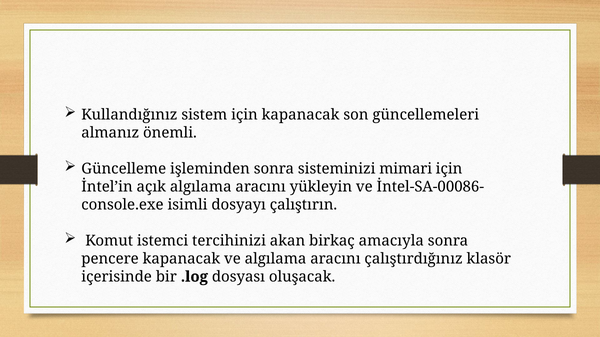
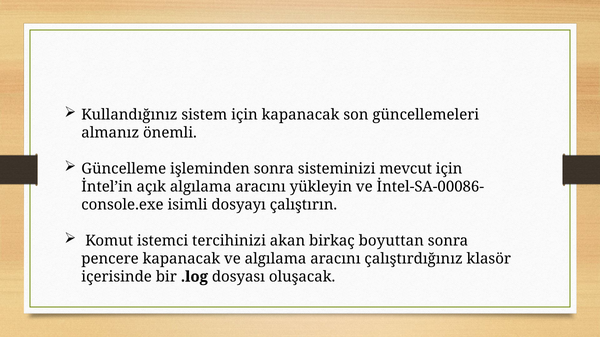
mimari: mimari -> mevcut (406, 169)
amacıyla: amacıyla -> boyuttan (391, 241)
